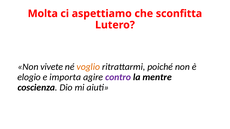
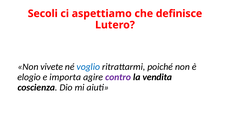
Molta: Molta -> Secoli (43, 14)
sconfitta: sconfitta -> definisce (179, 14)
voglio colour: orange -> blue (88, 67)
mentre: mentre -> vendita (157, 77)
